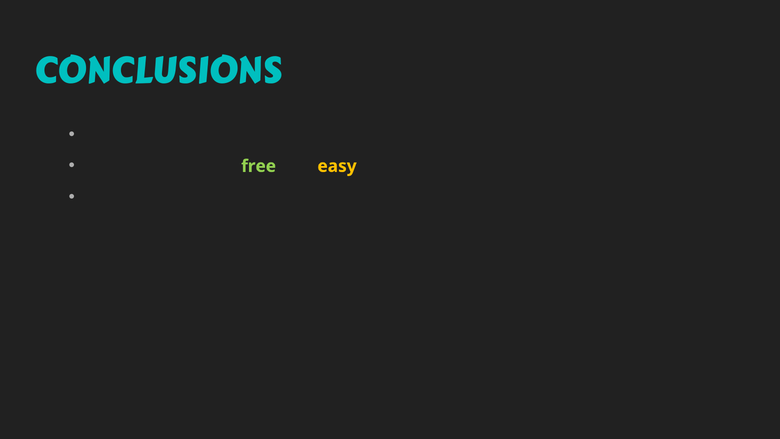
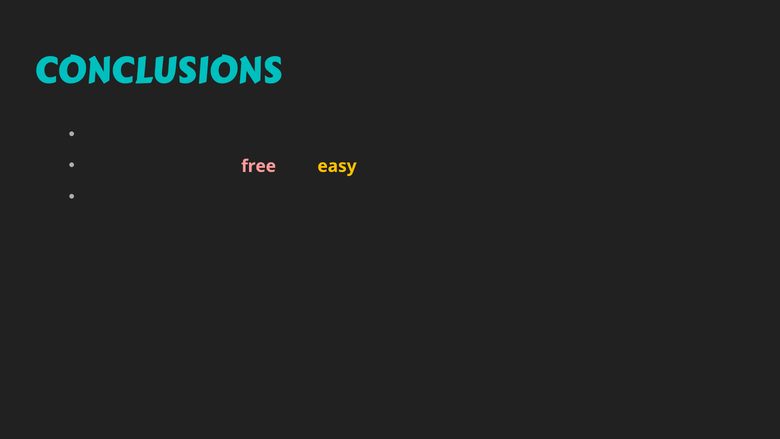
free colour: light green -> pink (259, 166)
